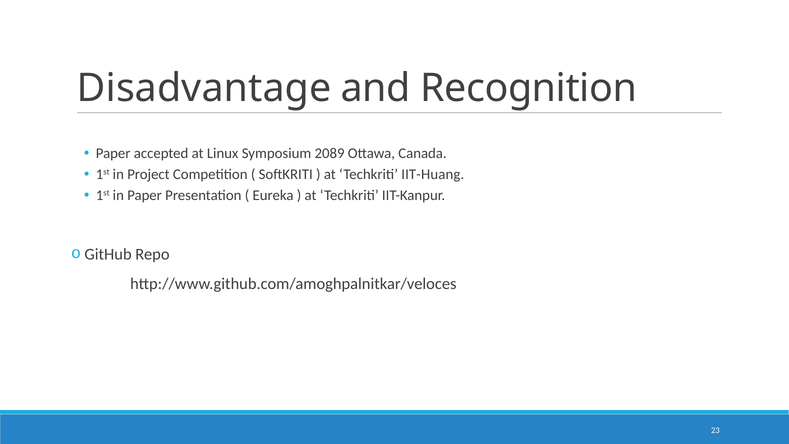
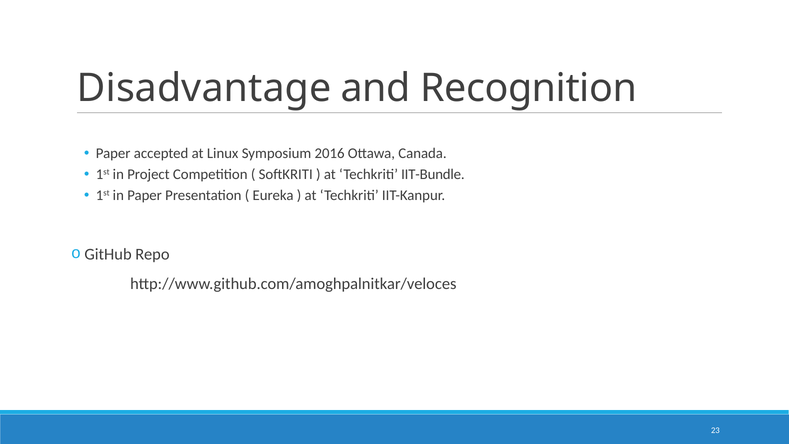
2089: 2089 -> 2016 (330, 153)
IIT-Huang: IIT-Huang -> IIT-Bundle (433, 174)
